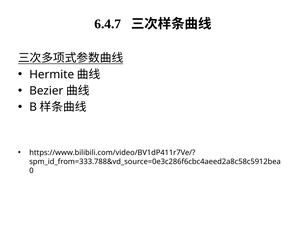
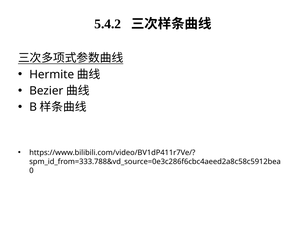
6.4.7: 6.4.7 -> 5.4.2 (108, 24)
